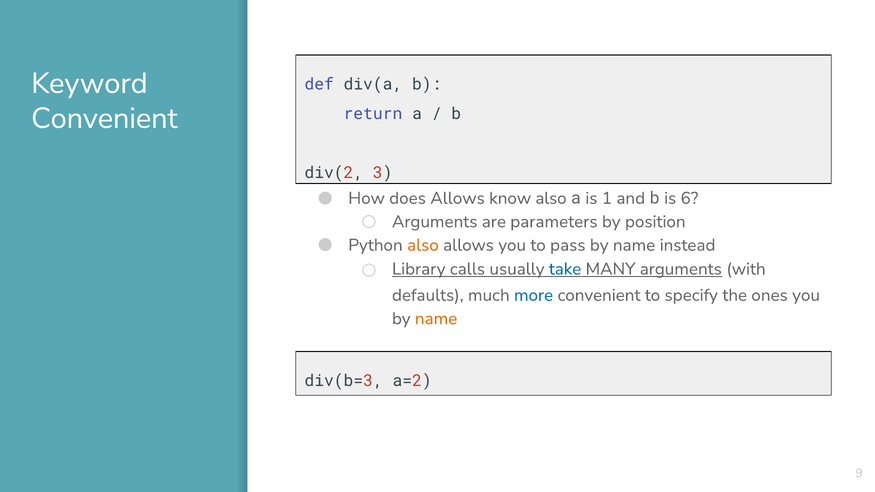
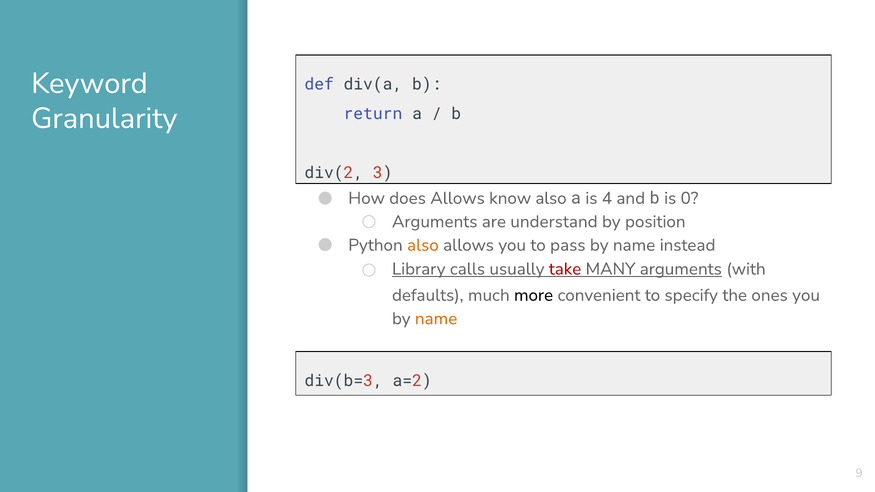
Convenient: Convenient -> Granularity (104, 118)
1: 1 -> 4 (607, 198)
6: 6 -> 0 (689, 198)
parameters: parameters -> understand (554, 222)
take colour: blue -> red (565, 269)
more colour: blue -> black (534, 295)
